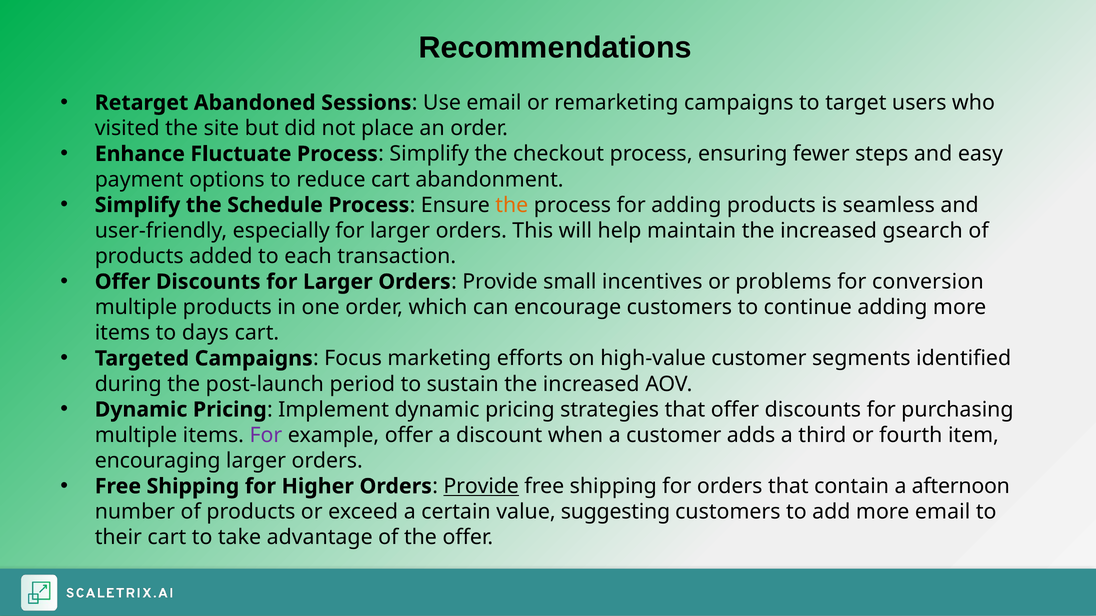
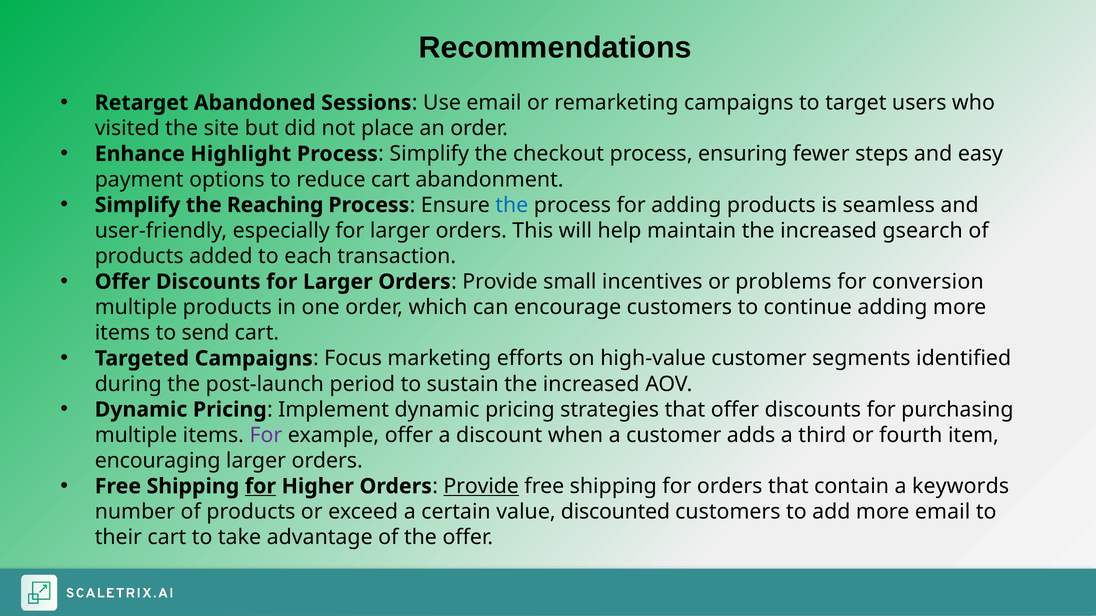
Fluctuate: Fluctuate -> Highlight (241, 154)
Schedule: Schedule -> Reaching (275, 205)
the colour: orange -> blue (512, 205)
days: days -> send (206, 333)
for underline: none -> present (260, 487)
afternoon: afternoon -> keywords (961, 487)
suggesting: suggesting -> discounted (615, 512)
